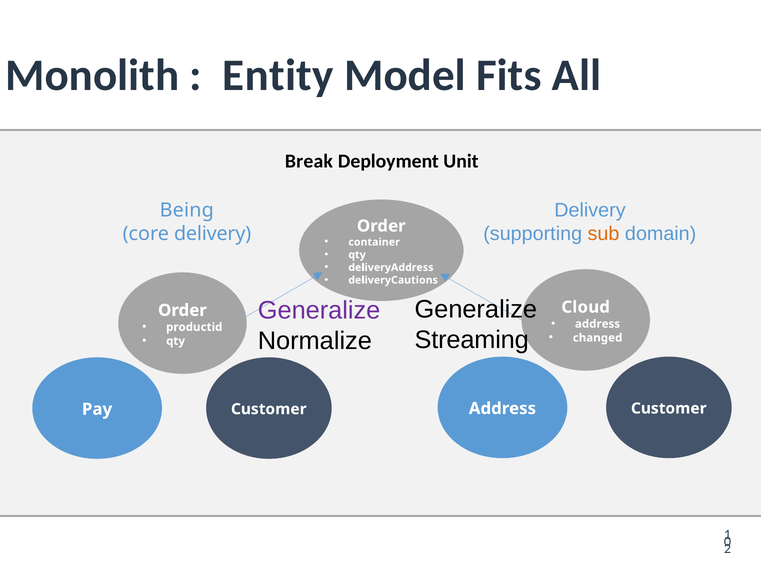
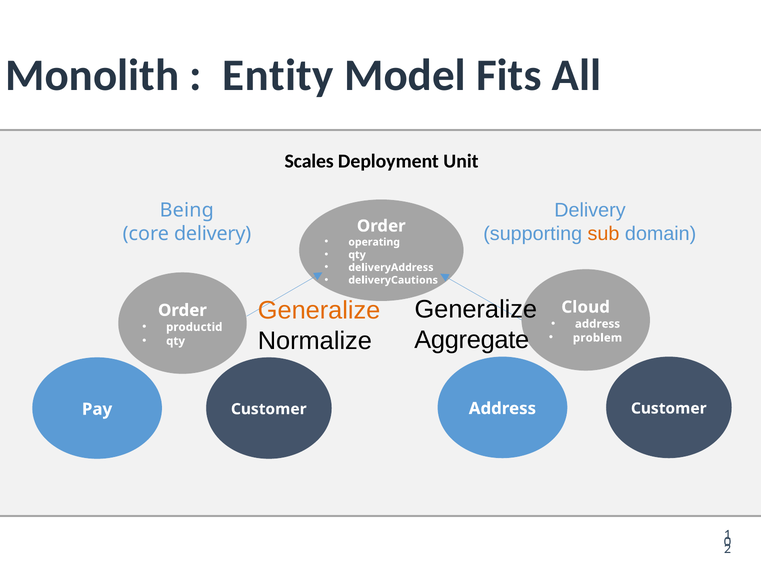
Break: Break -> Scales (309, 162)
container: container -> operating (374, 242)
Generalize colour: purple -> orange (319, 311)
Streaming: Streaming -> Aggregate (472, 340)
changed: changed -> problem (598, 338)
